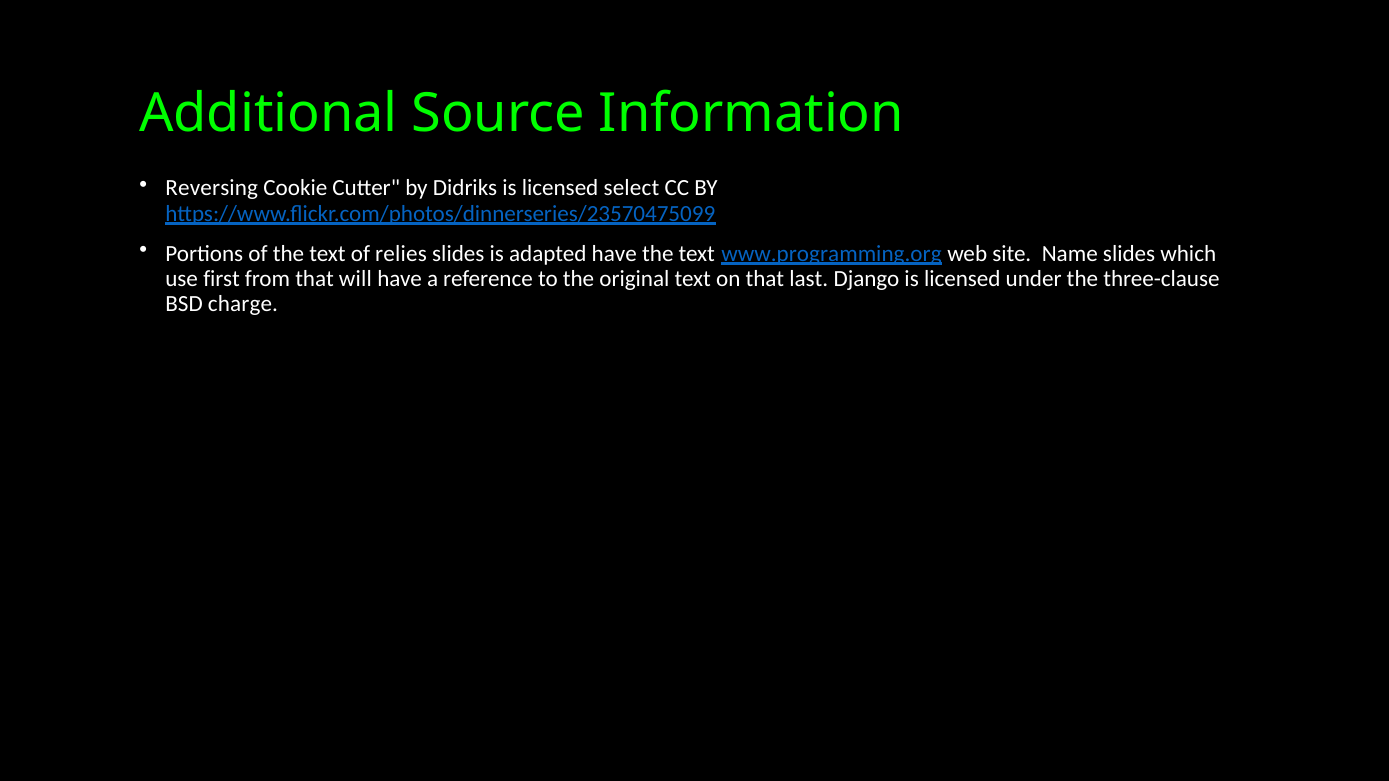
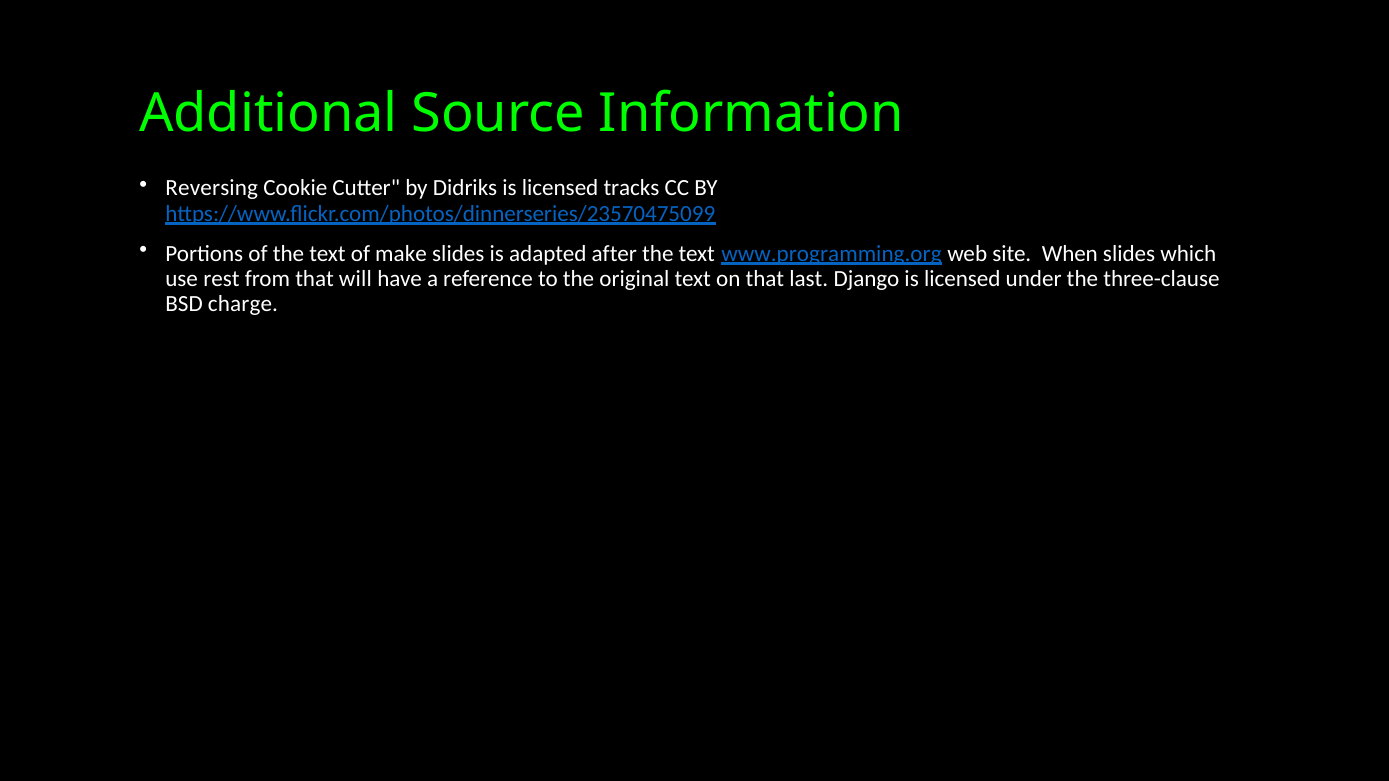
select: select -> tracks (631, 188)
relies: relies -> make (401, 254)
adapted have: have -> after (614, 254)
Name: Name -> When (1070, 254)
first: first -> rest (221, 279)
